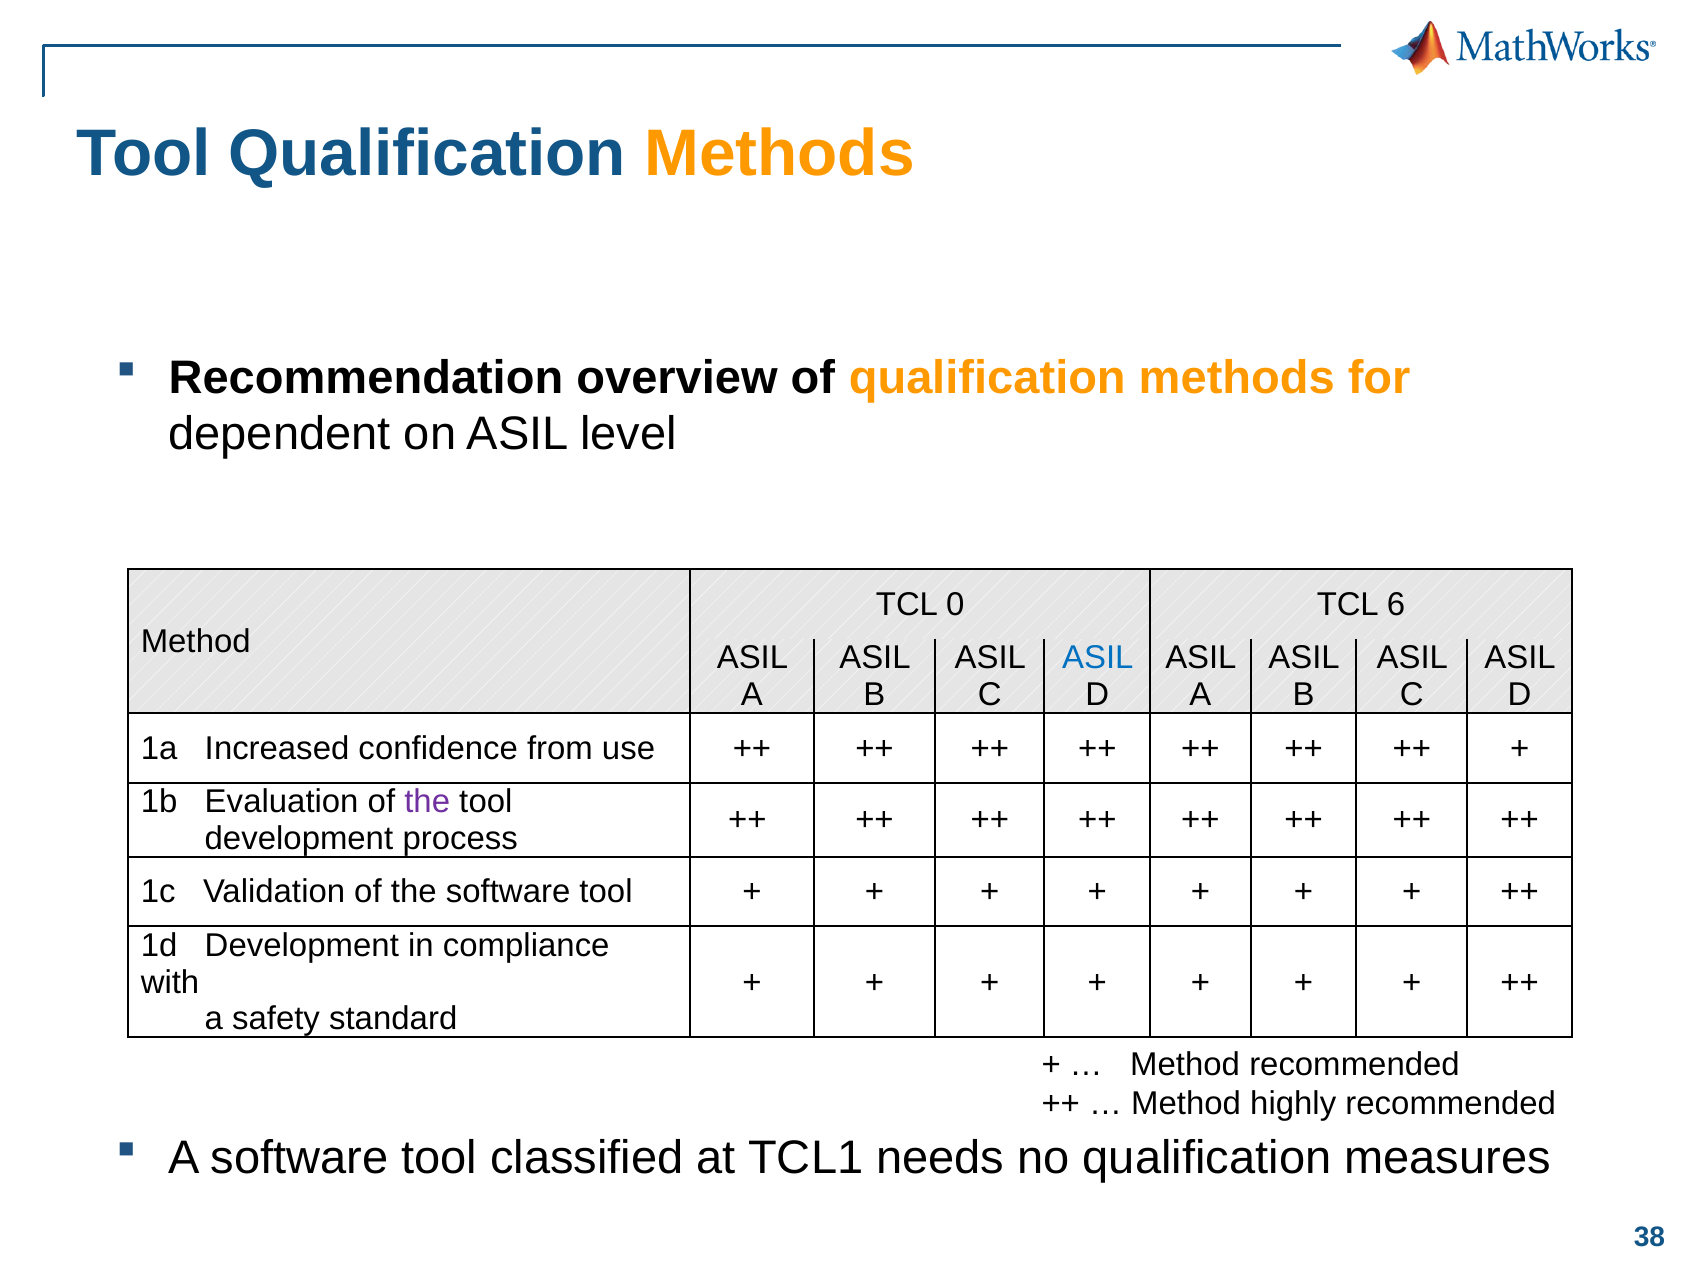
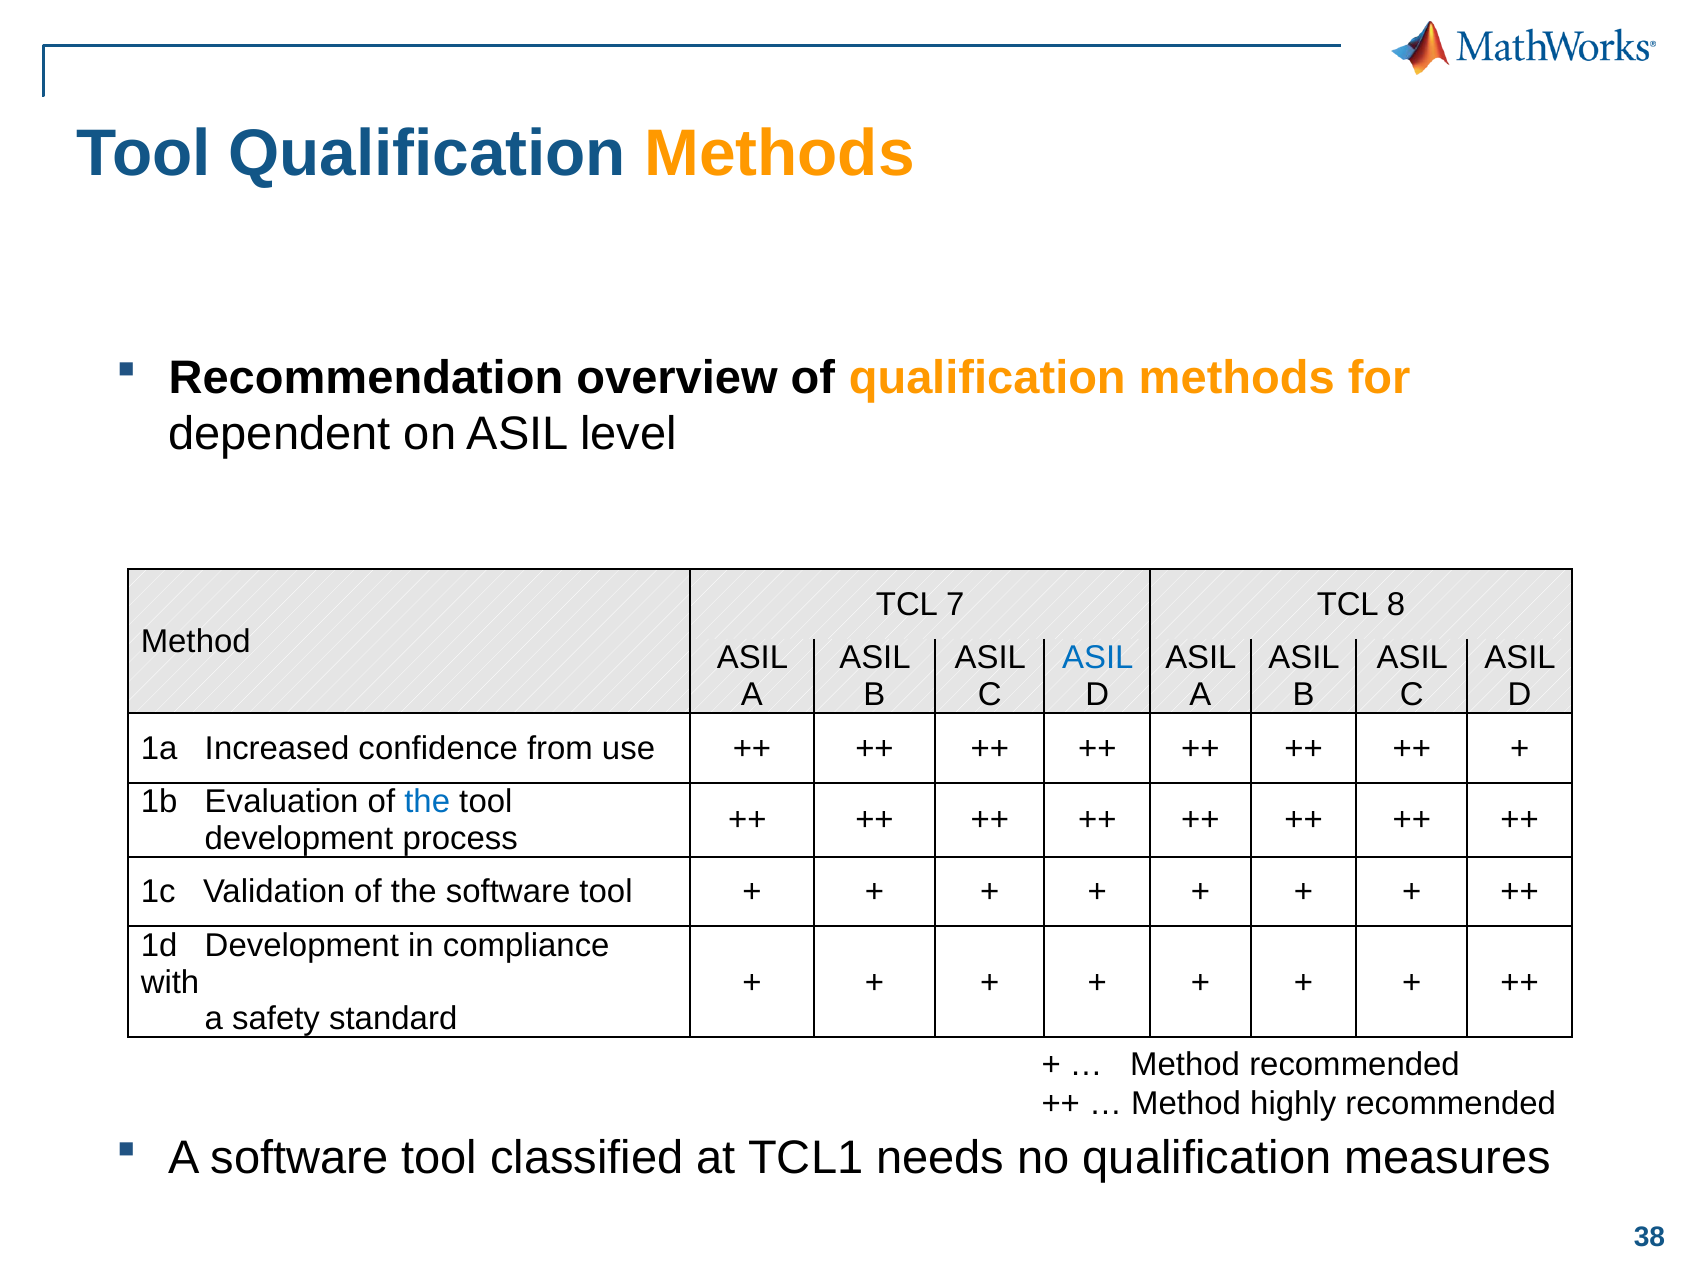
0: 0 -> 7 (955, 605)
6: 6 -> 8 (1396, 605)
the colour: purple -> blue (427, 802)
